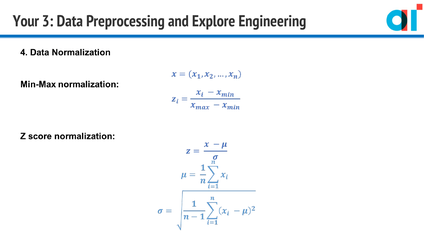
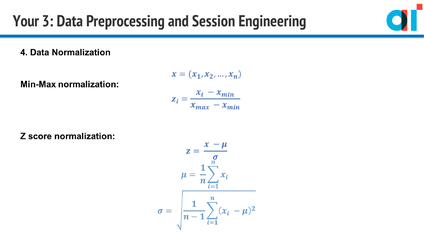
Explore: Explore -> Session (214, 21)
